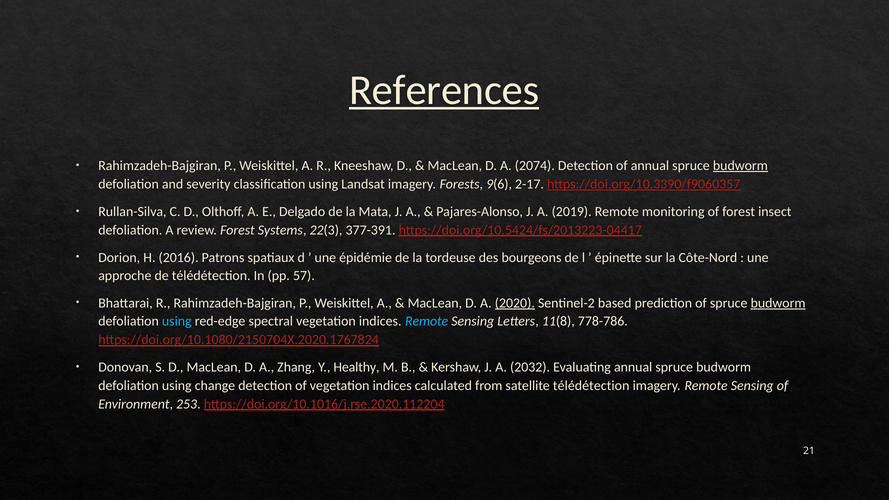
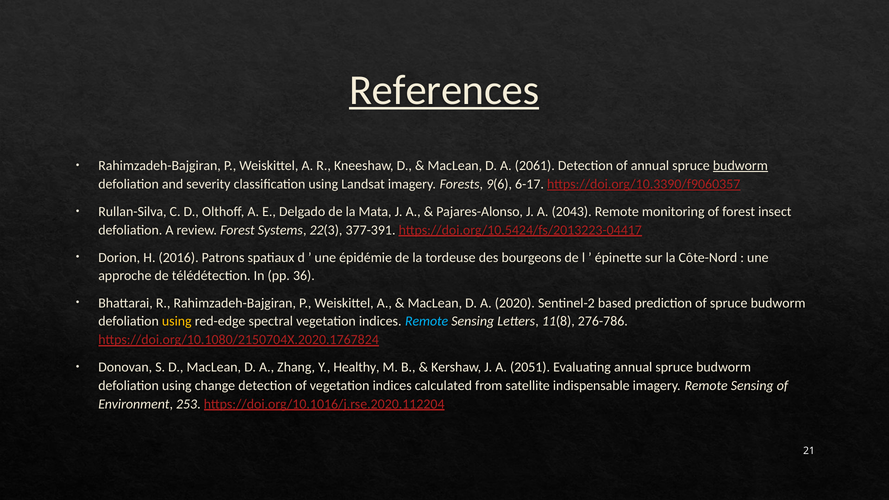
2074: 2074 -> 2061 (535, 166)
2-17: 2-17 -> 6-17 (530, 184)
2019: 2019 -> 2043 (572, 212)
57: 57 -> 36 (304, 276)
2020 underline: present -> none (515, 303)
budworm underline: present -> none (778, 303)
using colour: light blue -> yellow (177, 321)
778-786: 778-786 -> 276-786 (603, 321)
2032: 2032 -> 2051 (530, 367)
satellite télédétection: télédétection -> indispensable (591, 386)
